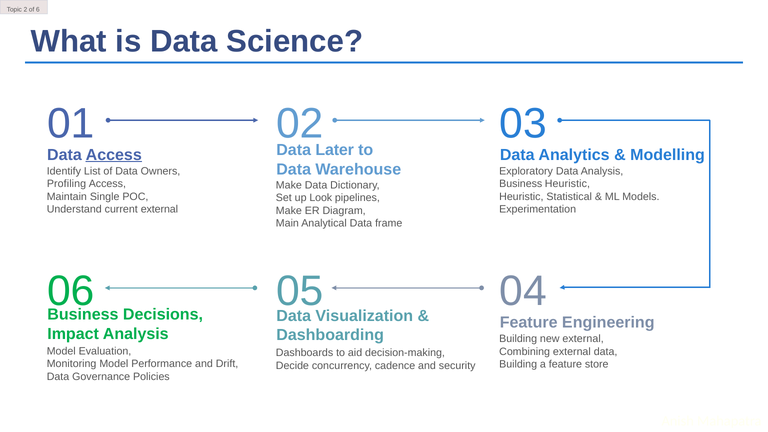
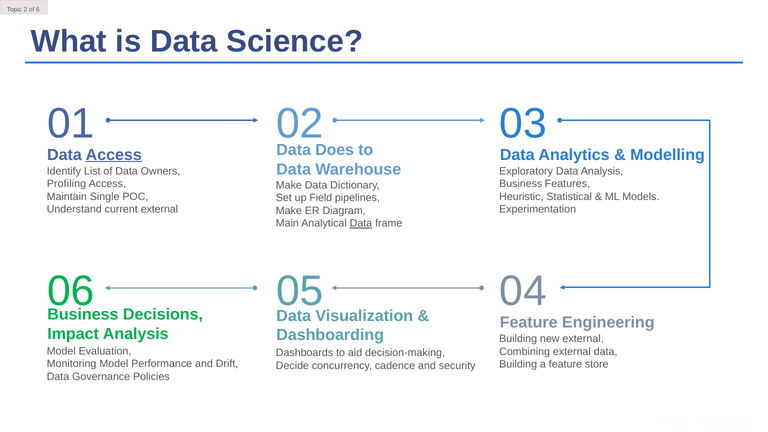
Later: Later -> Does (335, 150)
Business Heuristic: Heuristic -> Features (567, 184)
Look: Look -> Field (321, 198)
Data underline: none -> present (361, 223)
